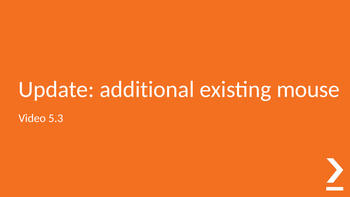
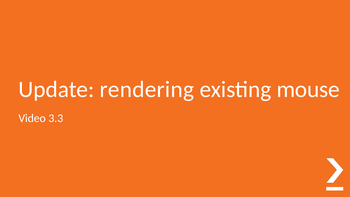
additional: additional -> rendering (147, 89)
5.3: 5.3 -> 3.3 (56, 118)
